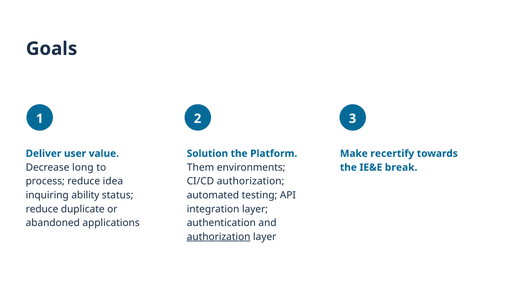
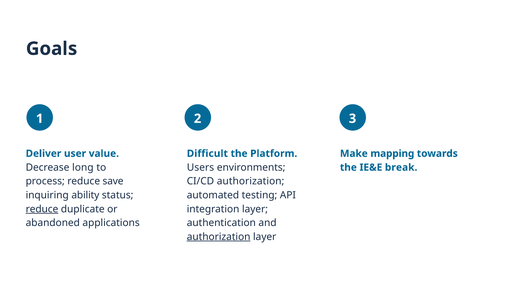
Solution: Solution -> Difficult (207, 154)
recertify: recertify -> mapping (392, 154)
Them: Them -> Users (201, 168)
idea: idea -> save (113, 182)
reduce underline: none -> present (42, 209)
